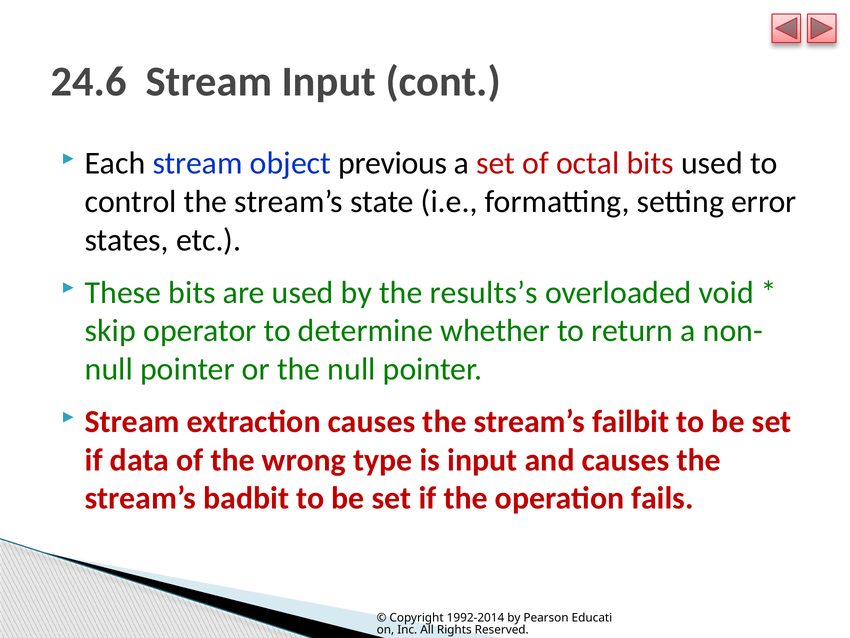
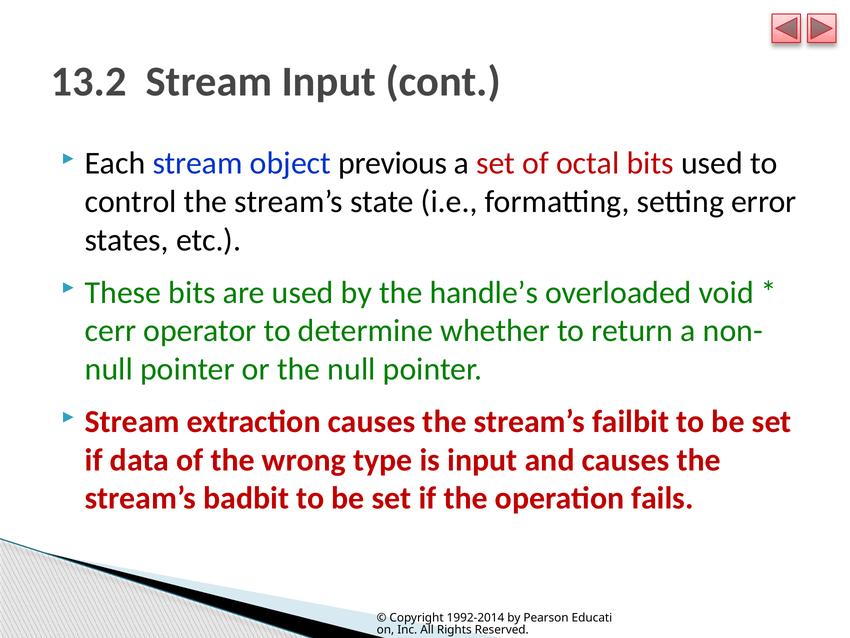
24.6: 24.6 -> 13.2 (89, 82)
results’s: results’s -> handle’s (484, 292)
skip: skip -> cerr (111, 331)
